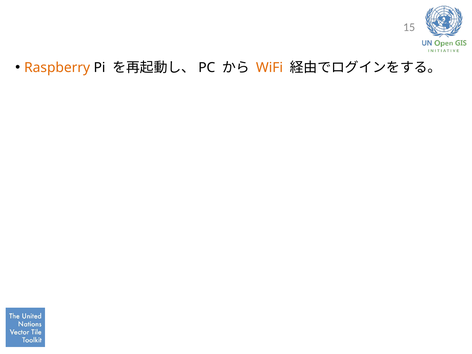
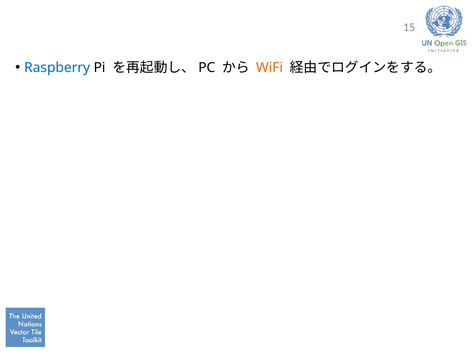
Raspberry colour: orange -> blue (57, 68)
